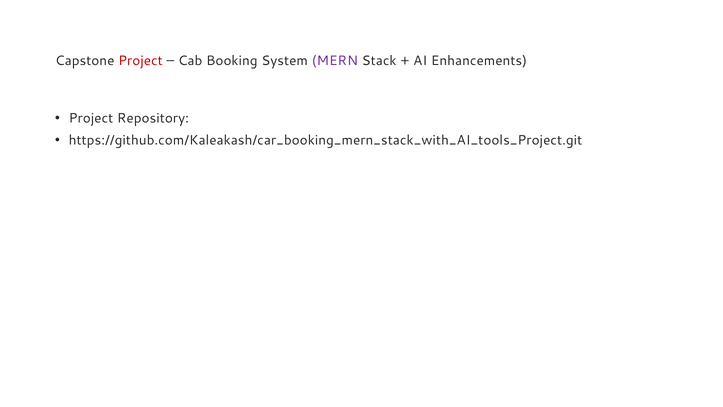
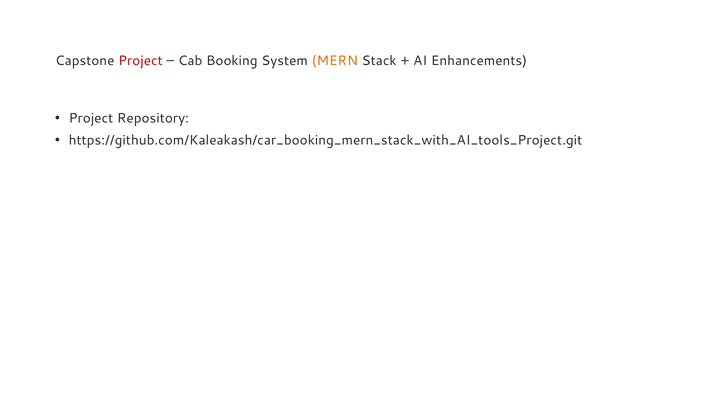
MERN colour: purple -> orange (335, 61)
